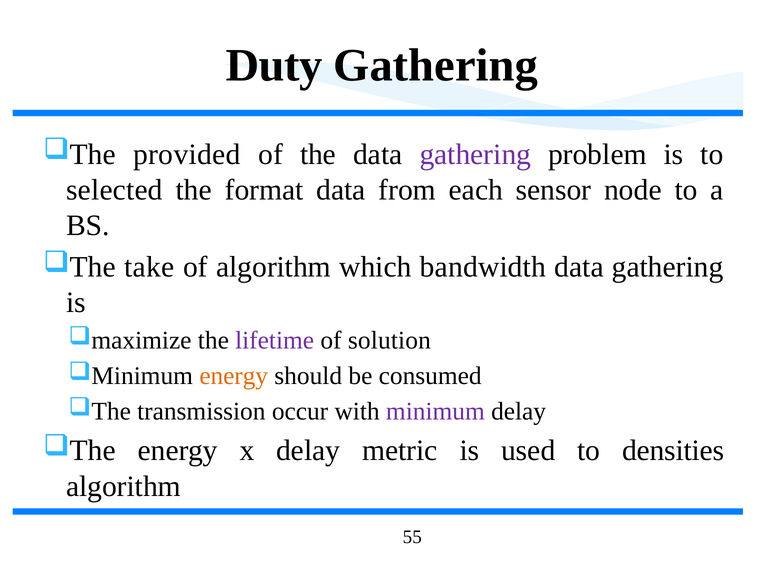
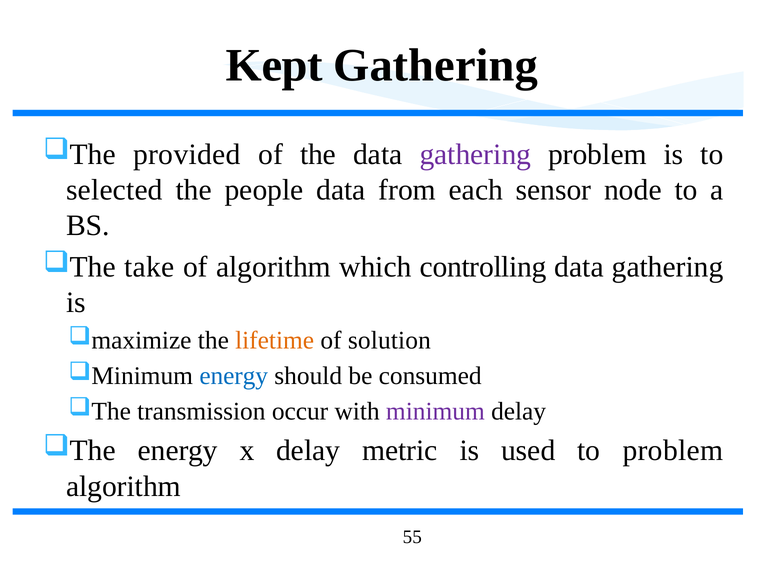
Duty: Duty -> Kept (274, 66)
format: format -> people (264, 190)
bandwidth: bandwidth -> controlling (483, 267)
lifetime colour: purple -> orange (275, 341)
energy colour: orange -> blue (234, 376)
to densities: densities -> problem (673, 451)
